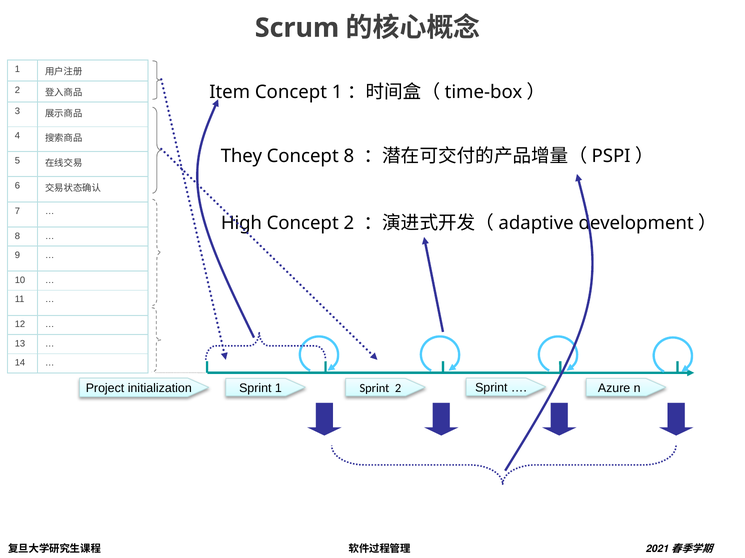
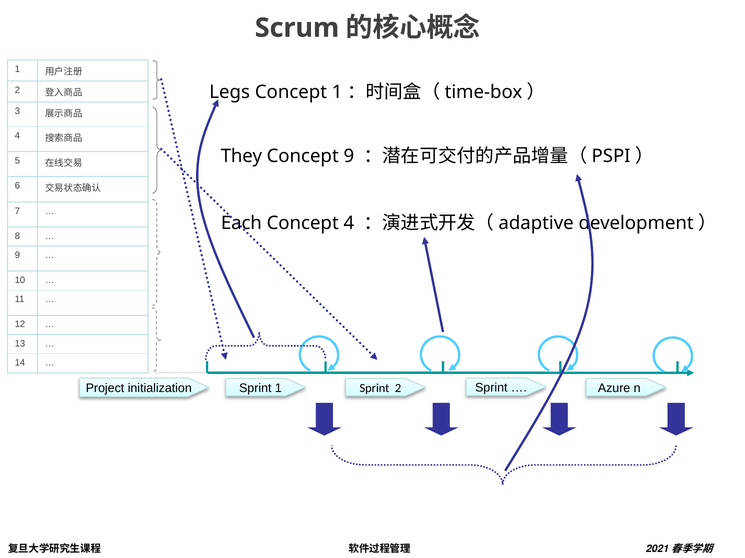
Item: Item -> Legs (230, 92)
Concept 8: 8 -> 9 (349, 156)
High: High -> Each (241, 224)
Concept 2: 2 -> 4 (349, 224)
